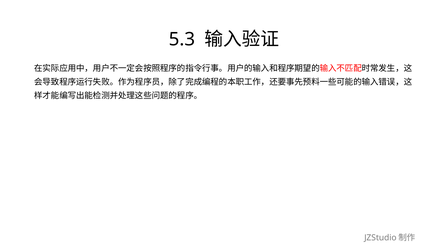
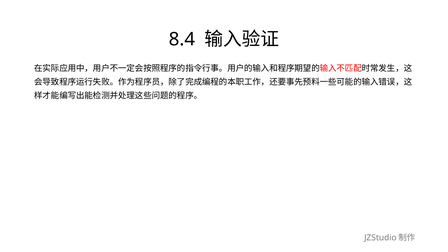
5.3: 5.3 -> 8.4 (182, 39)
